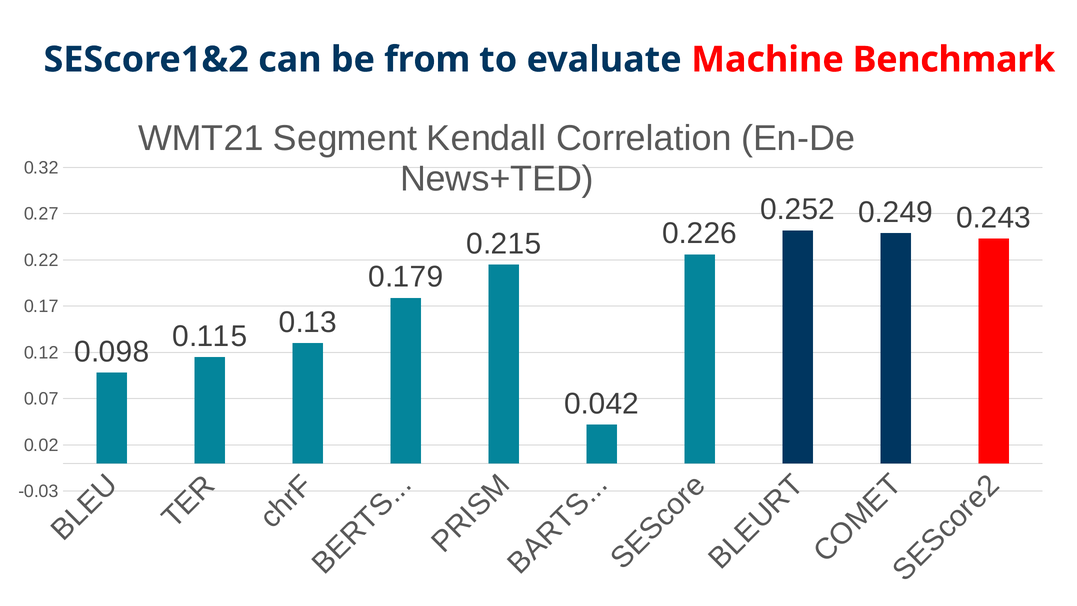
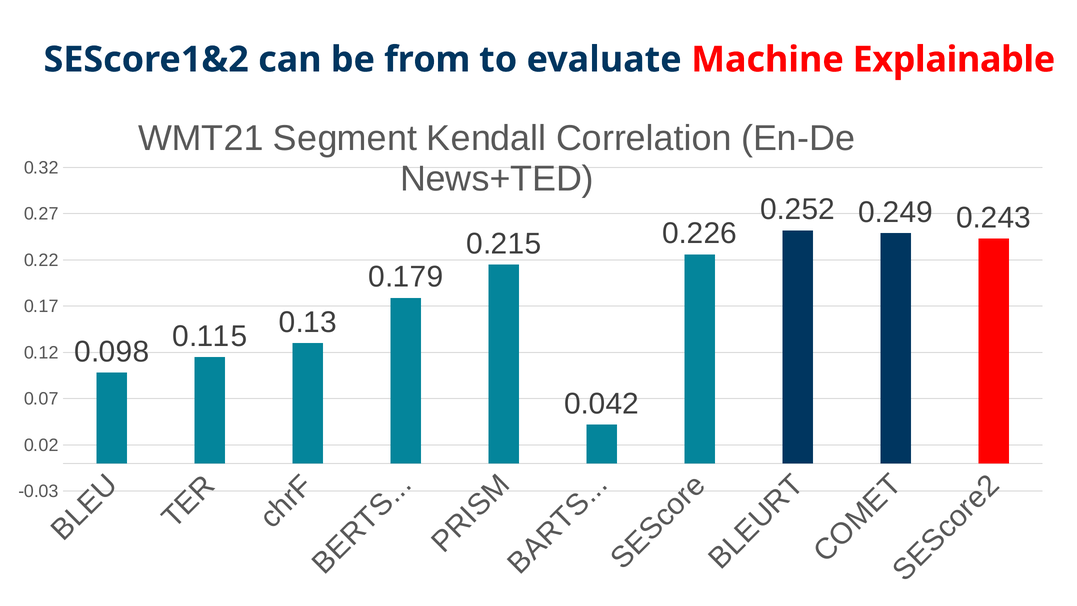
Benchmark: Benchmark -> Explainable (954, 60)
